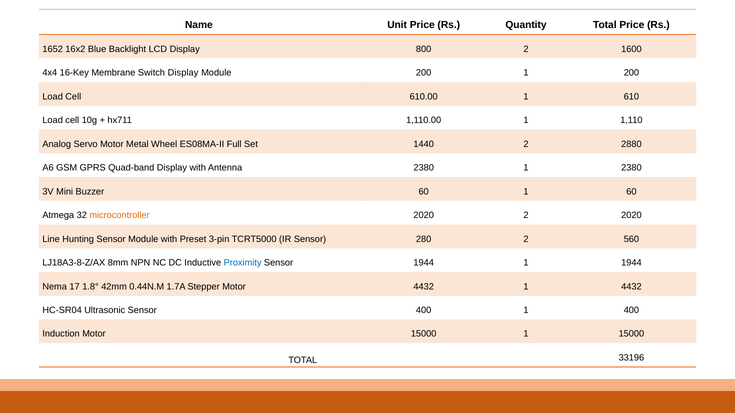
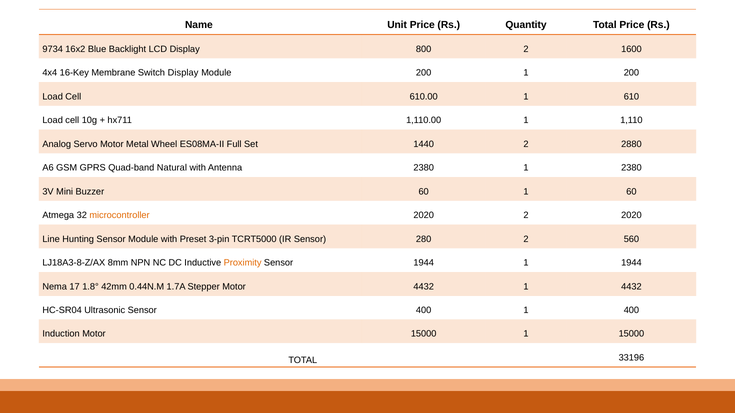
1652: 1652 -> 9734 (53, 49)
Quad-band Display: Display -> Natural (172, 168)
Proximity colour: blue -> orange (243, 263)
